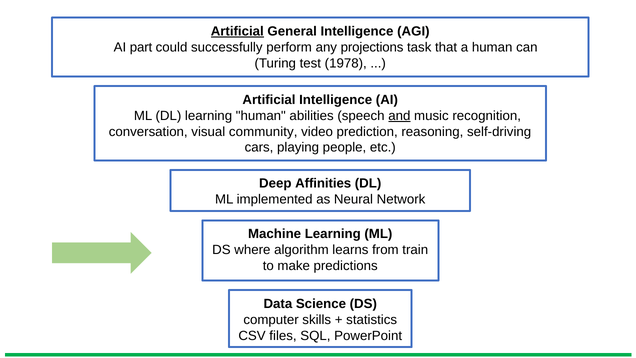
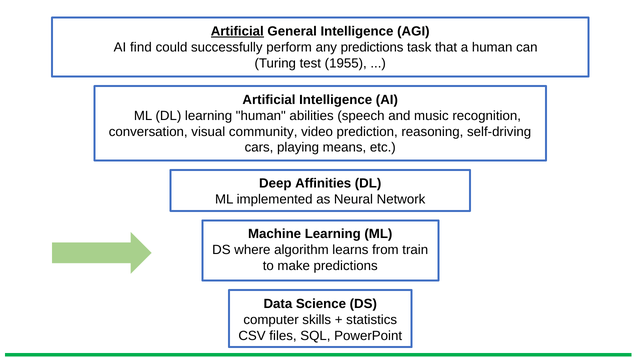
part: part -> find (141, 47)
any projections: projections -> predictions (372, 47)
1978: 1978 -> 1955 (346, 63)
and underline: present -> none (399, 116)
people: people -> means (345, 147)
